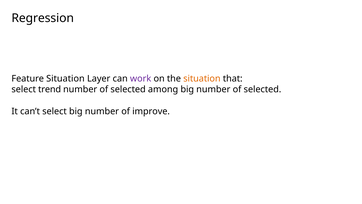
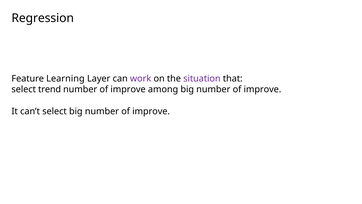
Feature Situation: Situation -> Learning (65, 78)
situation colour: orange -> purple (202, 78)
selected: selected -> improve (128, 89)
selected: selected -> improve (262, 89)
